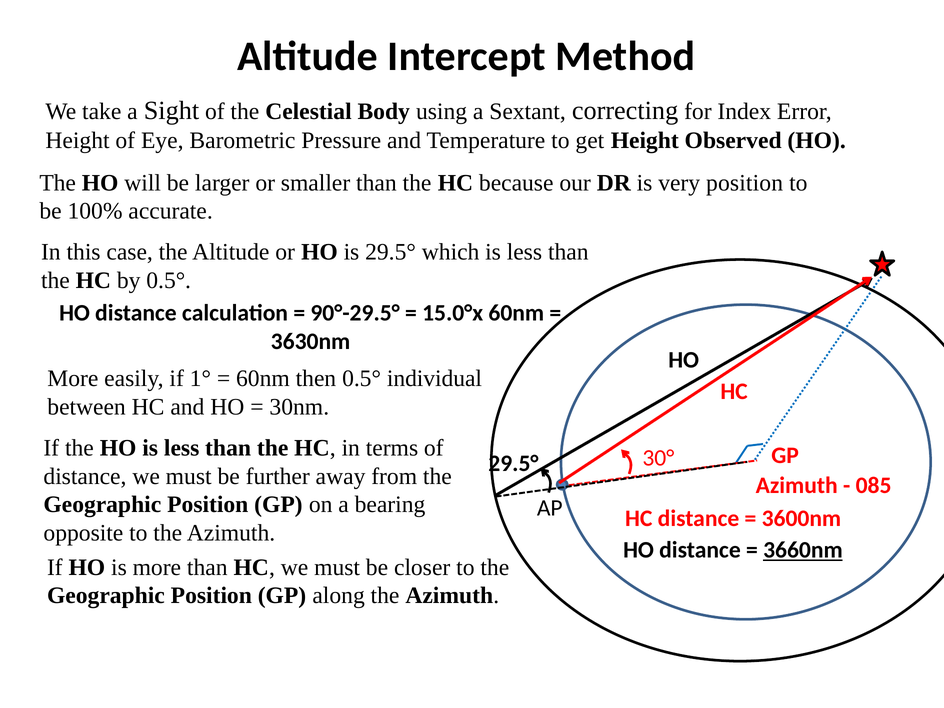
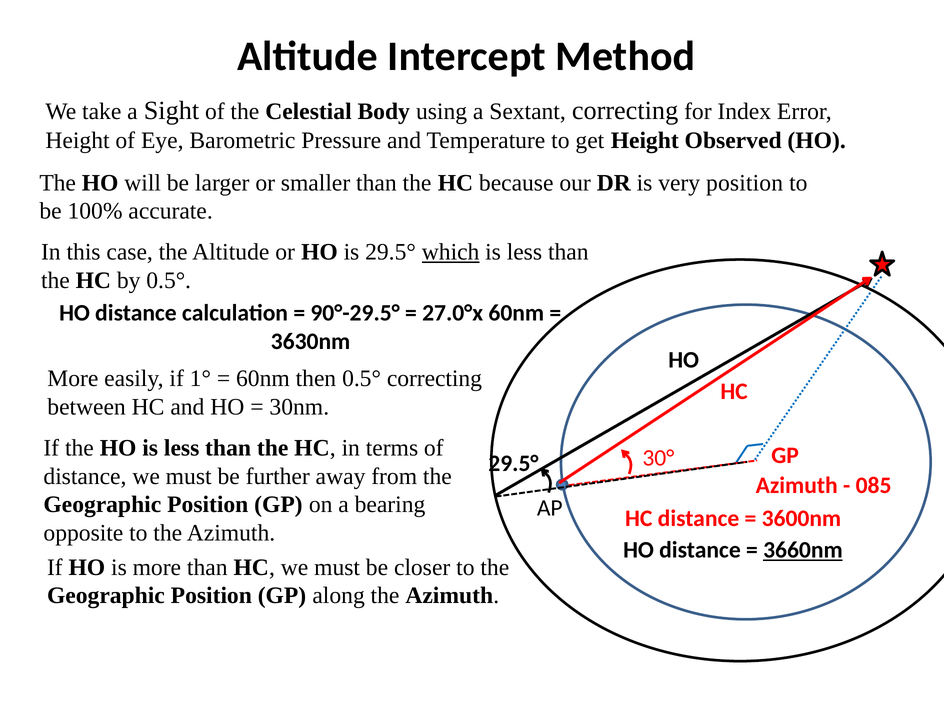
which underline: none -> present (451, 252)
15.0°x: 15.0°x -> 27.0°x (453, 313)
0.5° individual: individual -> correcting (434, 379)
